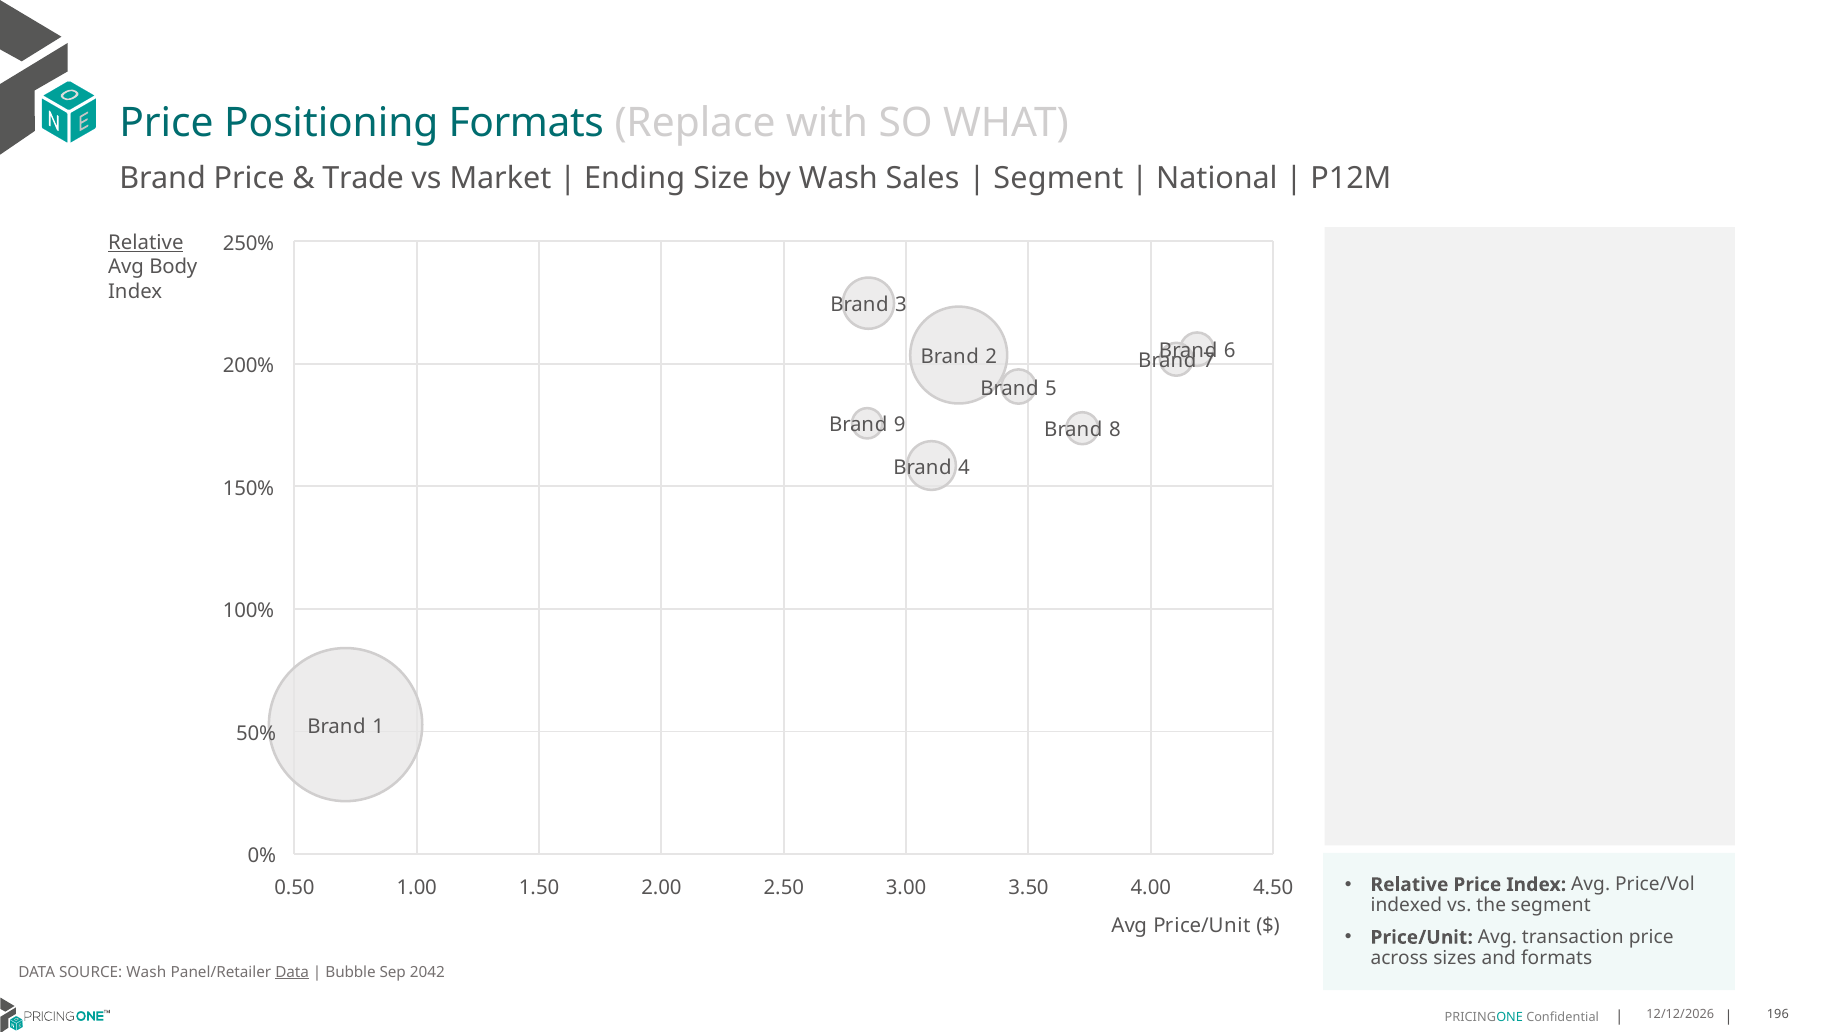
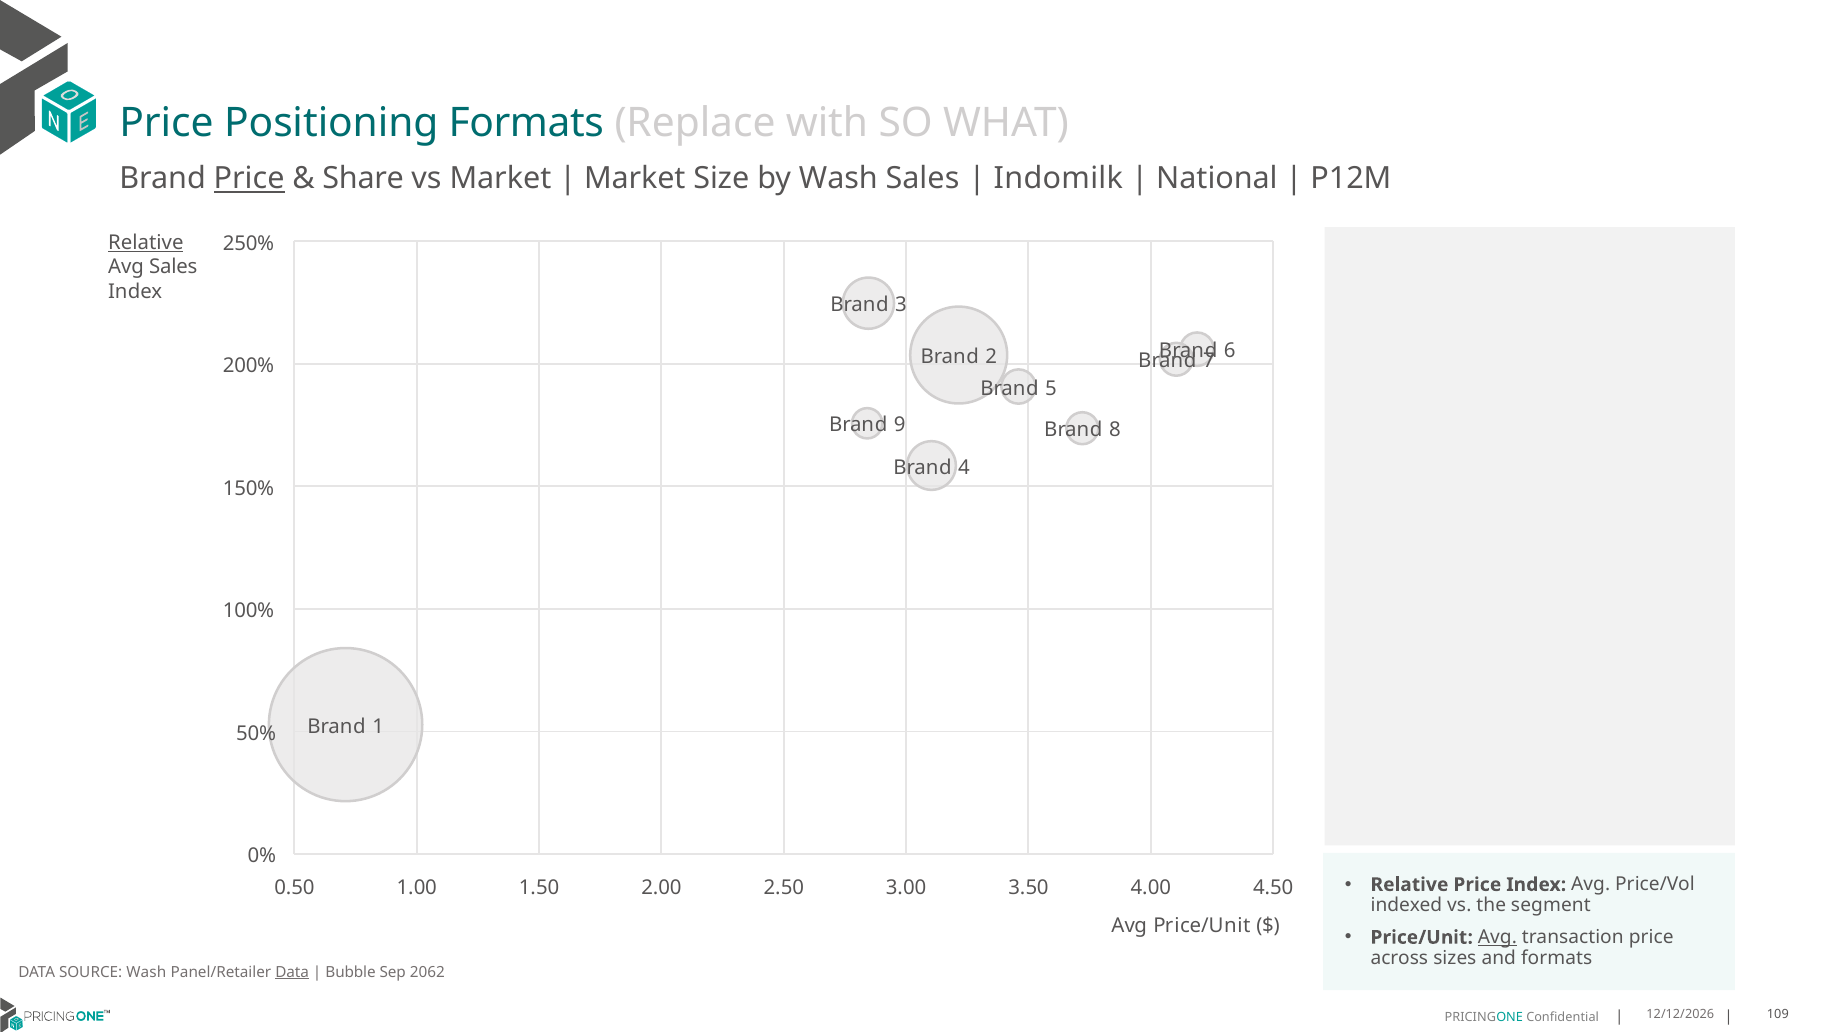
Price underline: none -> present (249, 179)
Trade: Trade -> Share (363, 179)
Ending: Ending -> Market (635, 179)
Segment: Segment -> Indomilk (1058, 179)
Avg Body: Body -> Sales (173, 267)
Avg underline: none -> present (1497, 937)
2042: 2042 -> 2062 (427, 972)
196: 196 -> 109 (1778, 1014)
